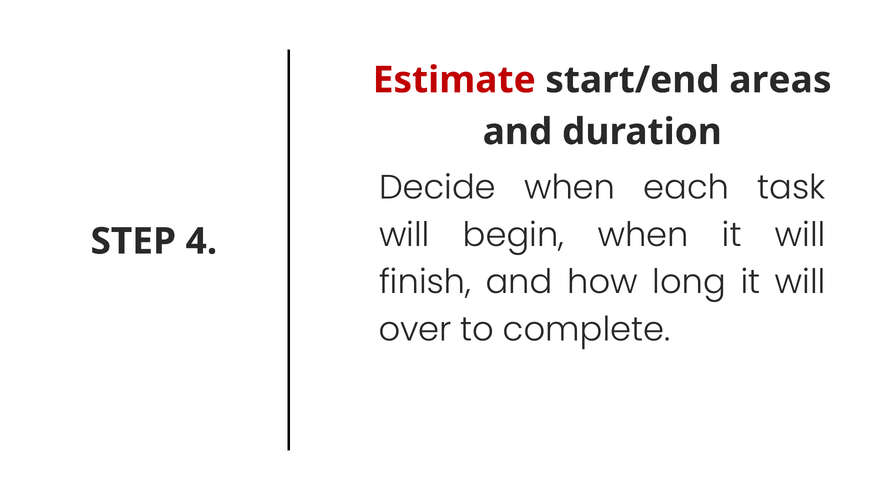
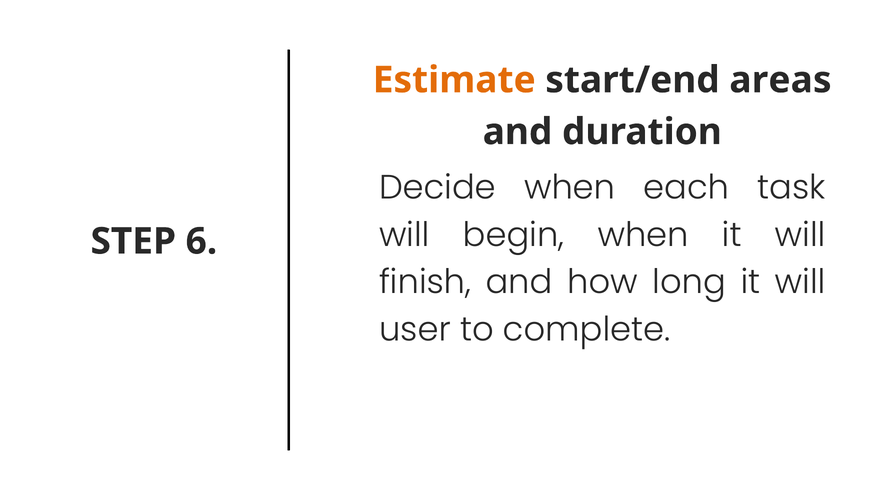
Estimate colour: red -> orange (454, 80)
4: 4 -> 6 (201, 241)
over: over -> user (415, 329)
